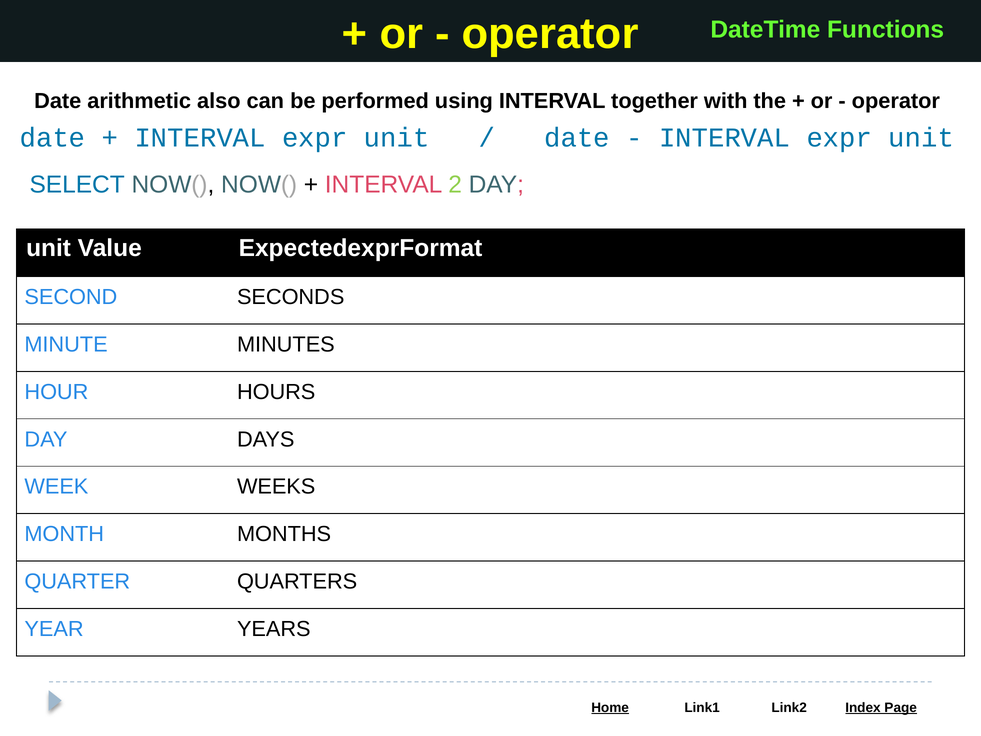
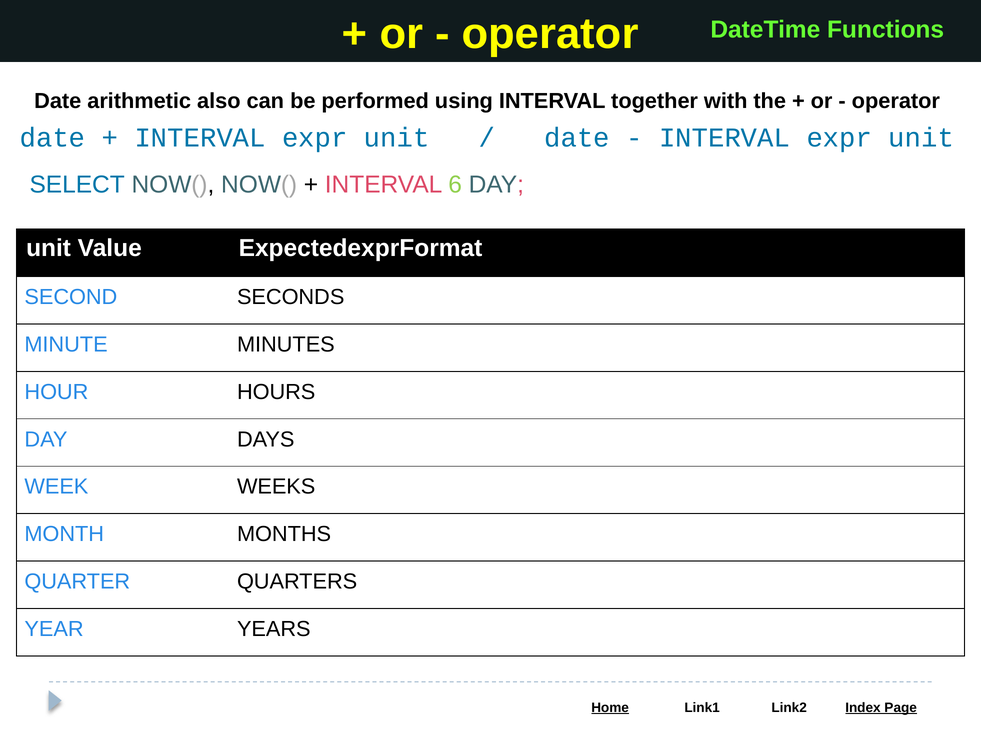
2: 2 -> 6 (455, 185)
